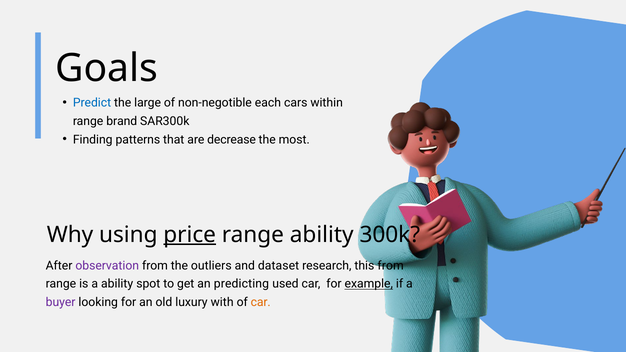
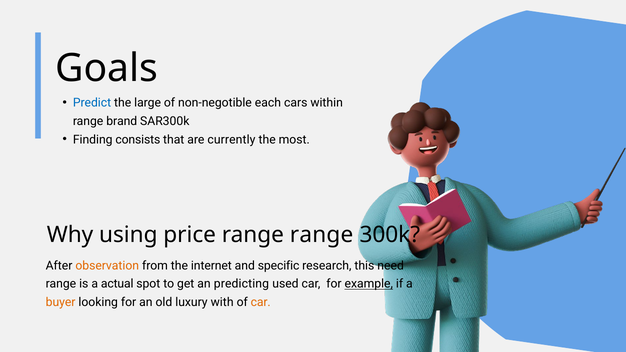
patterns: patterns -> consists (138, 140)
decrease: decrease -> currently (231, 140)
price underline: present -> none (190, 235)
range ability: ability -> range (322, 235)
observation colour: purple -> orange (107, 266)
outliers: outliers -> internet (211, 266)
dataset: dataset -> specific (279, 266)
this from: from -> need (391, 266)
a ability: ability -> actual (117, 284)
buyer colour: purple -> orange (61, 302)
